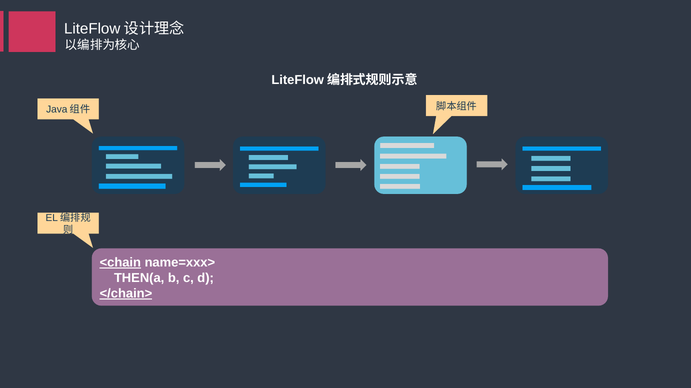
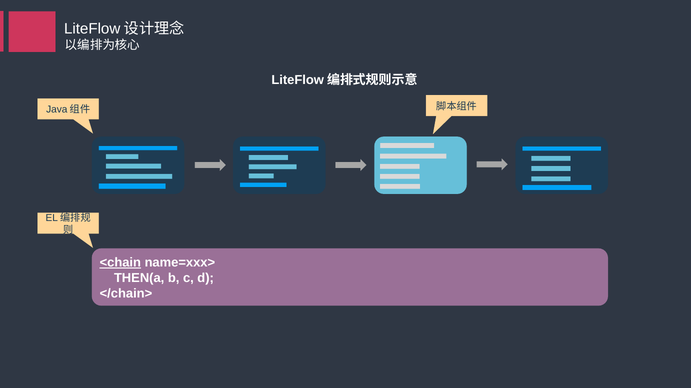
</chain> underline: present -> none (126, 294)
